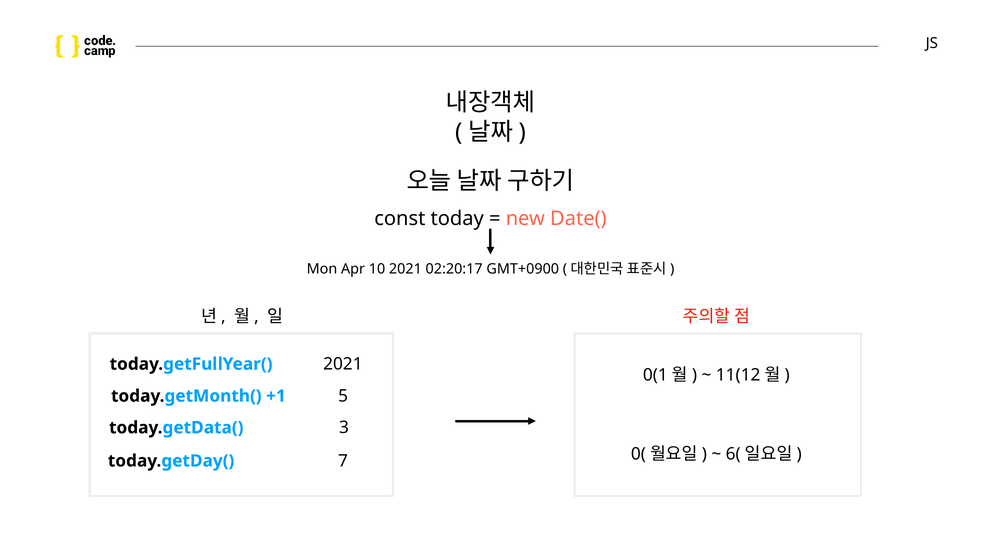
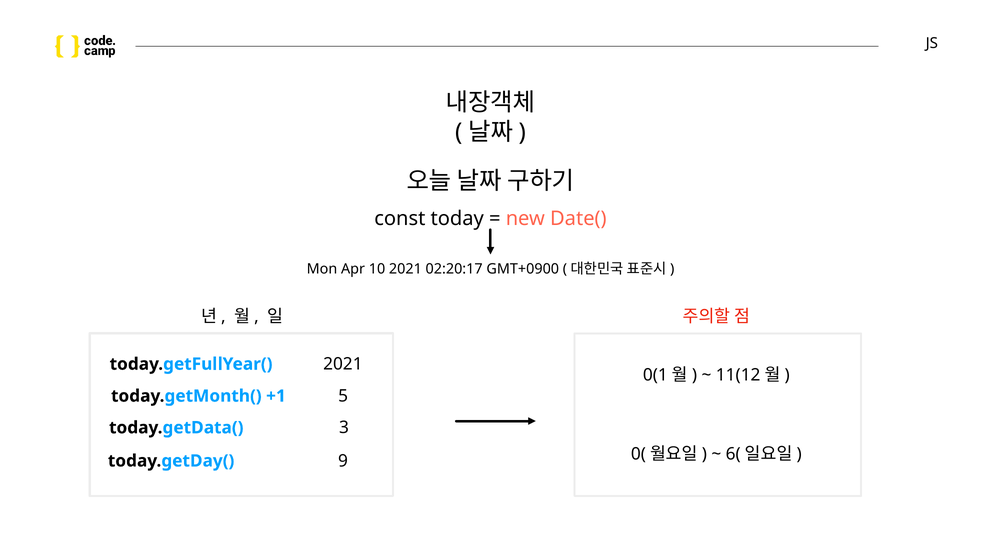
7: 7 -> 9 (343, 460)
